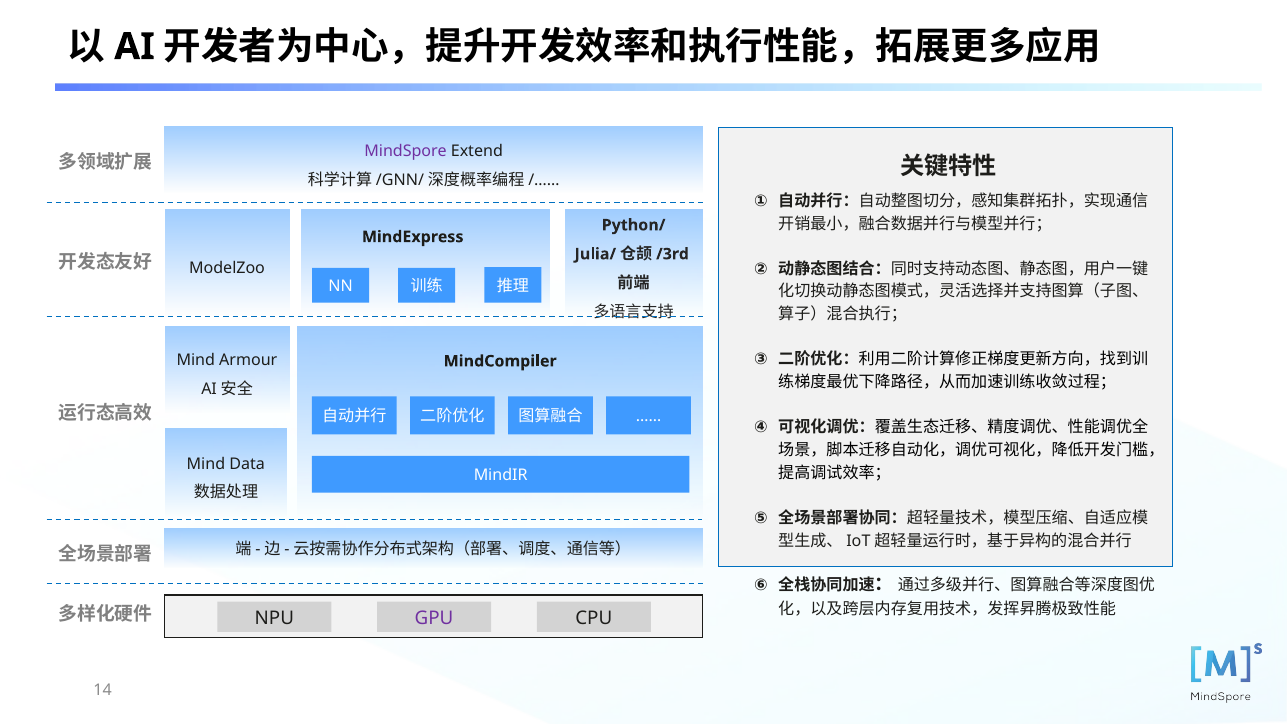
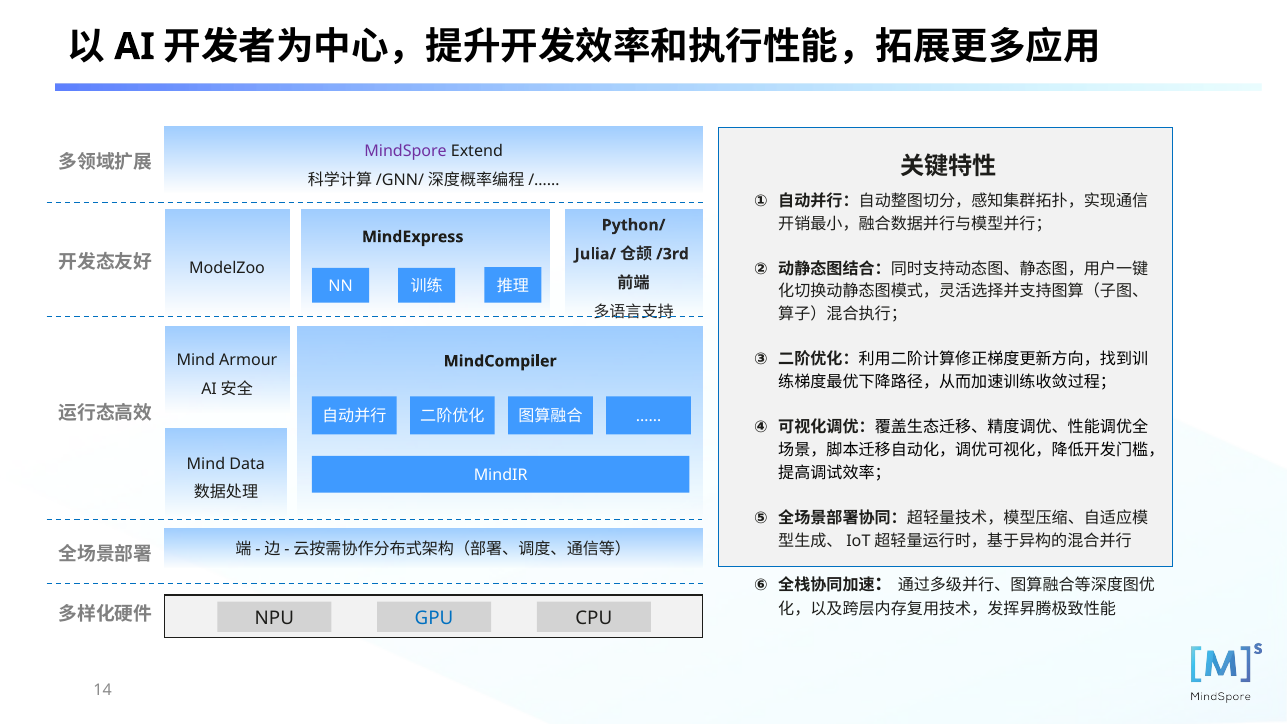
GPU colour: purple -> blue (434, 618)
